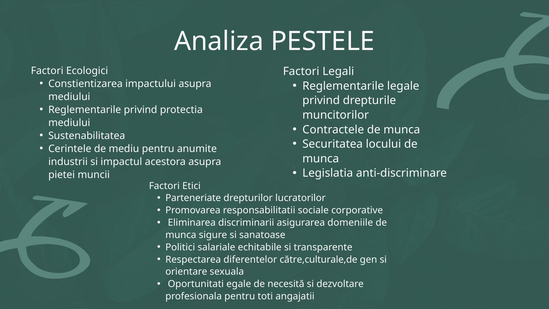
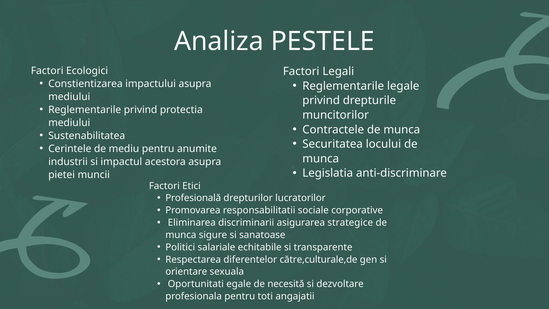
Parteneriate: Parteneriate -> Profesională (193, 198)
domeniile: domeniile -> strategice (350, 223)
